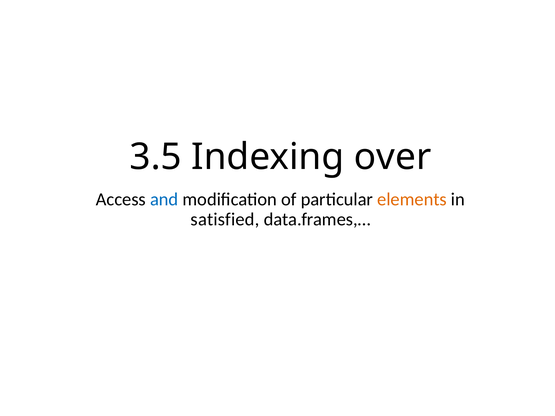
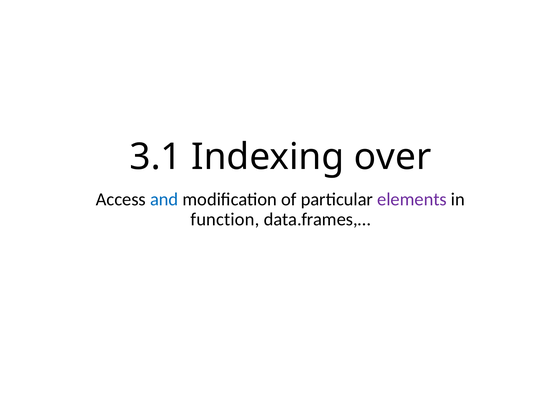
3.5: 3.5 -> 3.1 (156, 157)
elements colour: orange -> purple (412, 200)
satisfied: satisfied -> function (225, 220)
